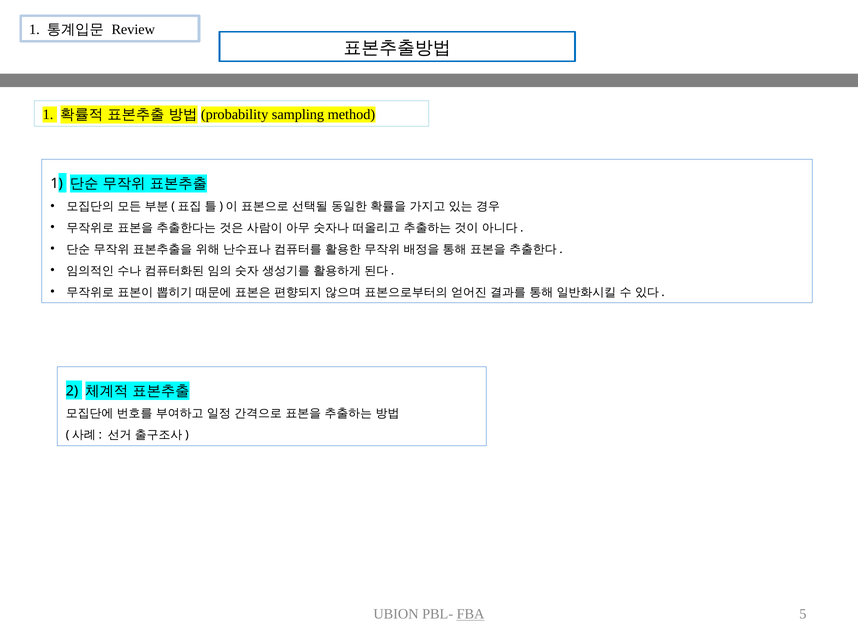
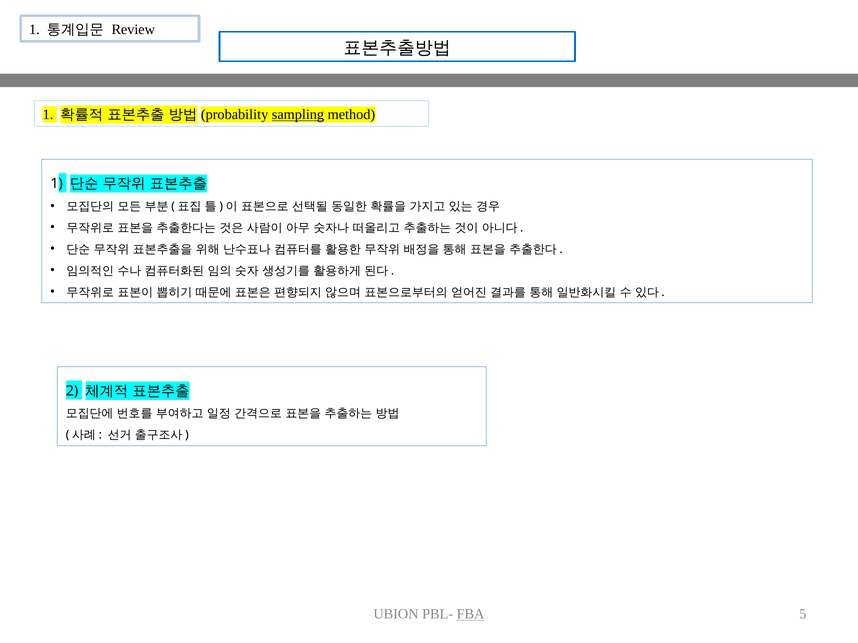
sampling underline: none -> present (298, 115)
